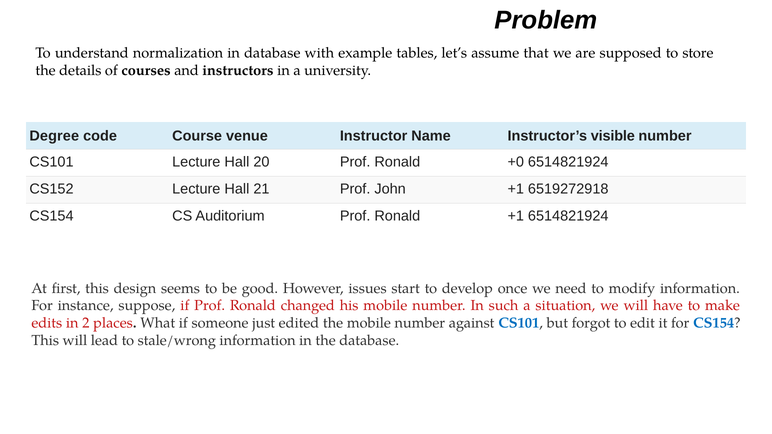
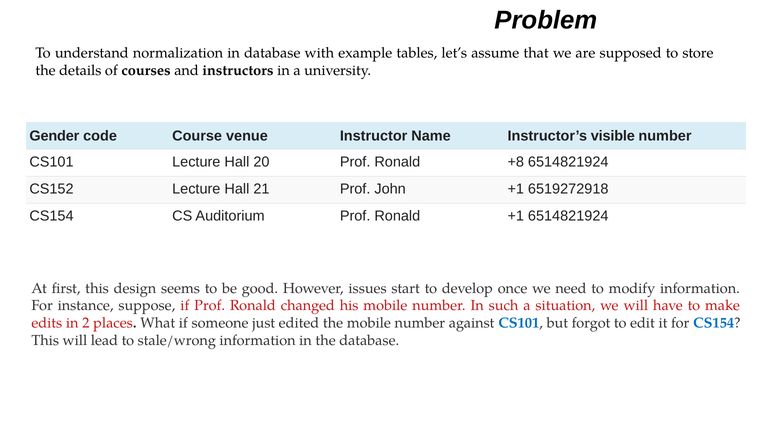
Degree: Degree -> Gender (54, 136)
+0: +0 -> +8 (516, 162)
